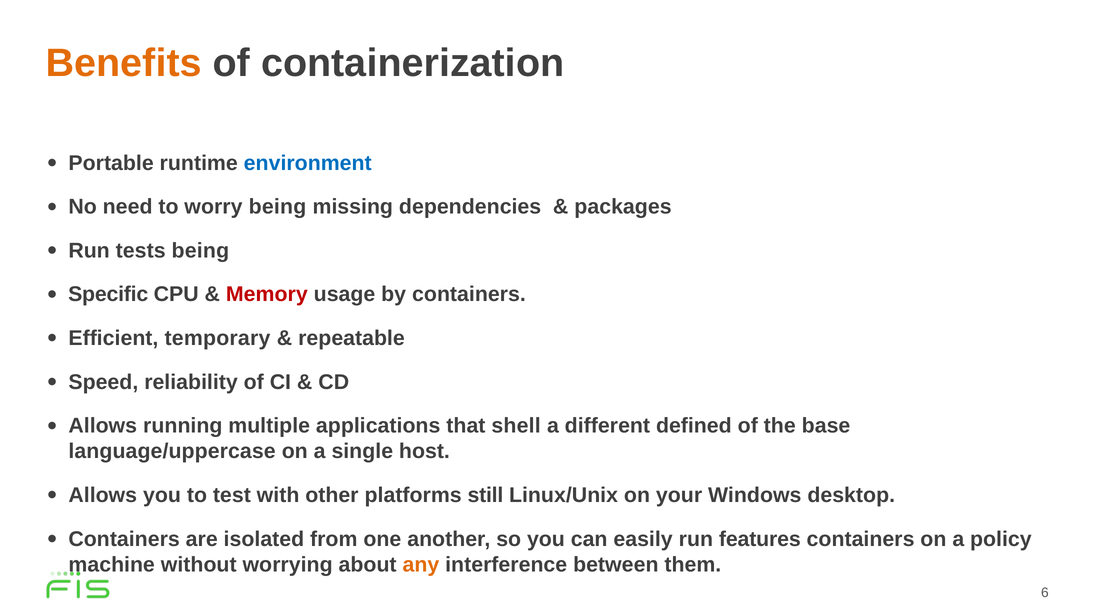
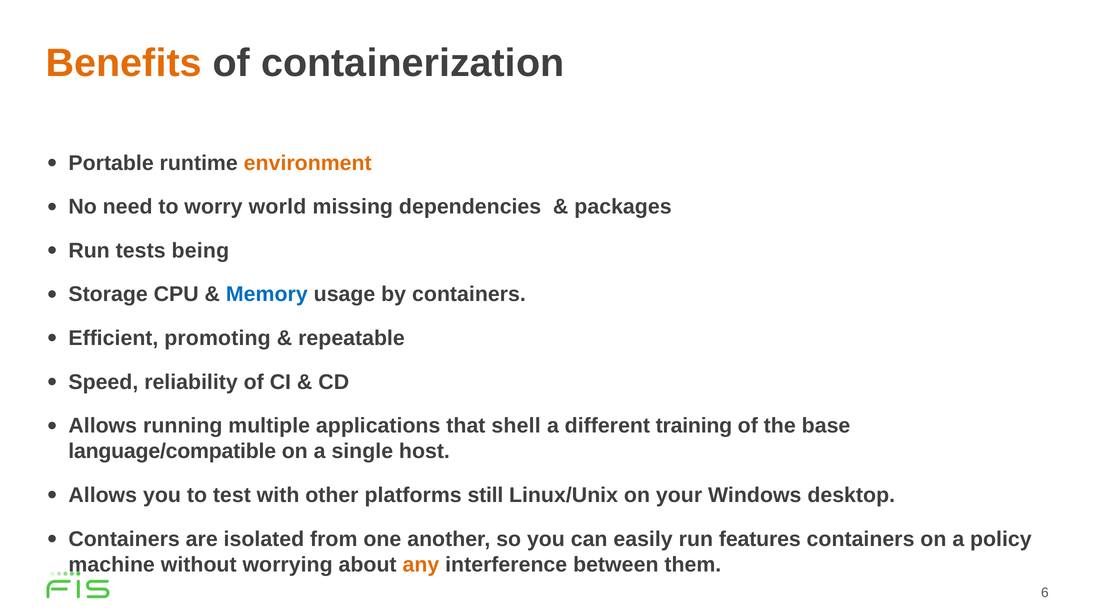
environment colour: blue -> orange (308, 163)
worry being: being -> world (277, 207)
Specific: Specific -> Storage (108, 294)
Memory colour: red -> blue (267, 294)
temporary: temporary -> promoting (217, 338)
defined: defined -> training (694, 426)
language/uppercase: language/uppercase -> language/compatible (172, 451)
